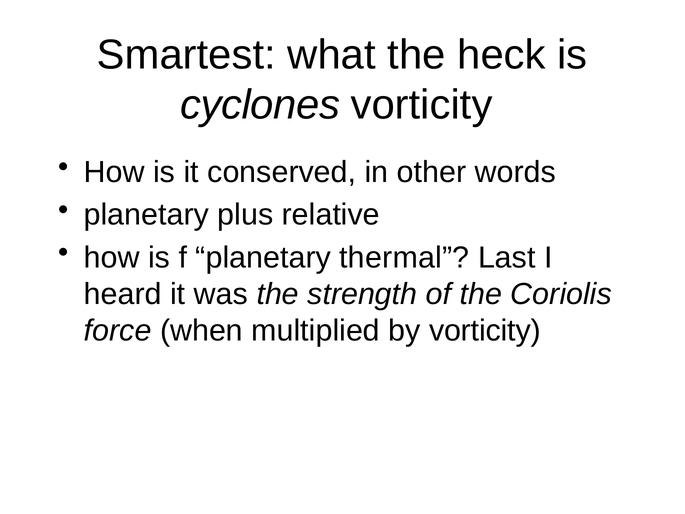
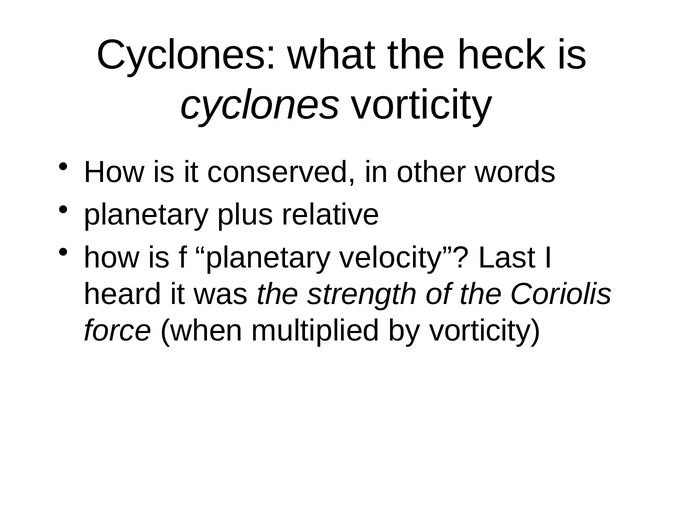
Smartest: Smartest -> Cyclones (187, 55)
thermal: thermal -> velocity (404, 257)
